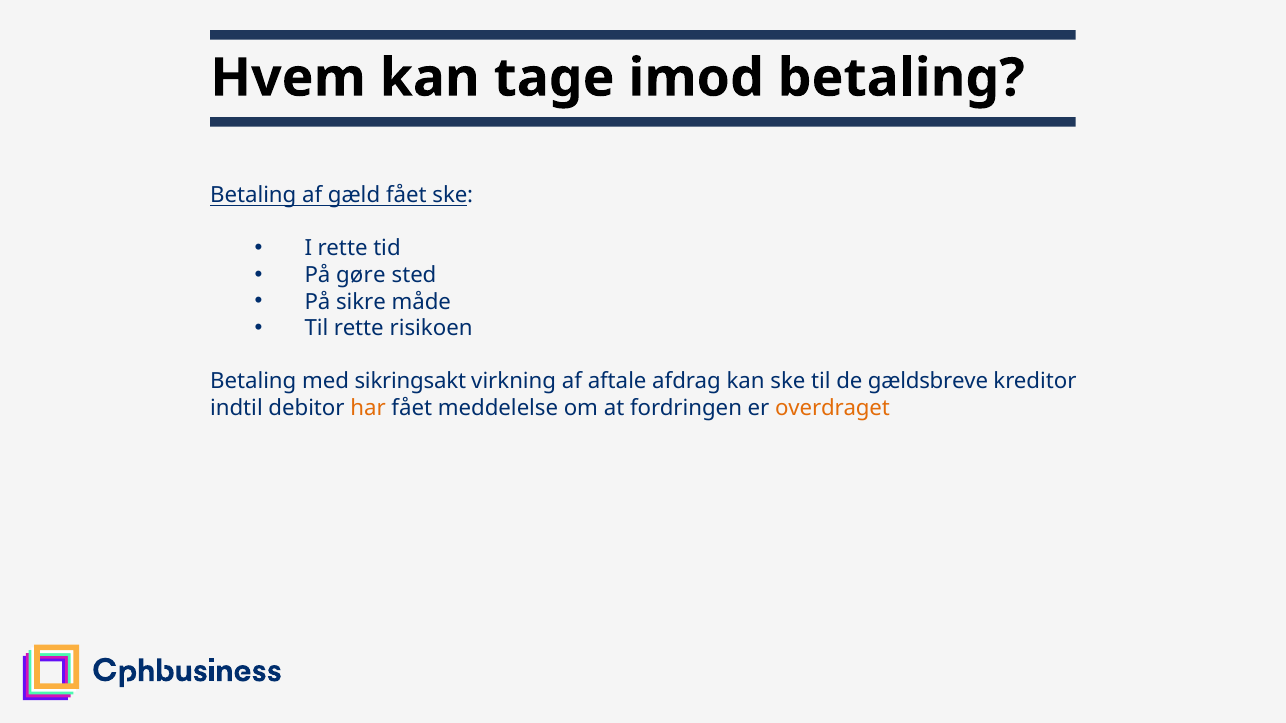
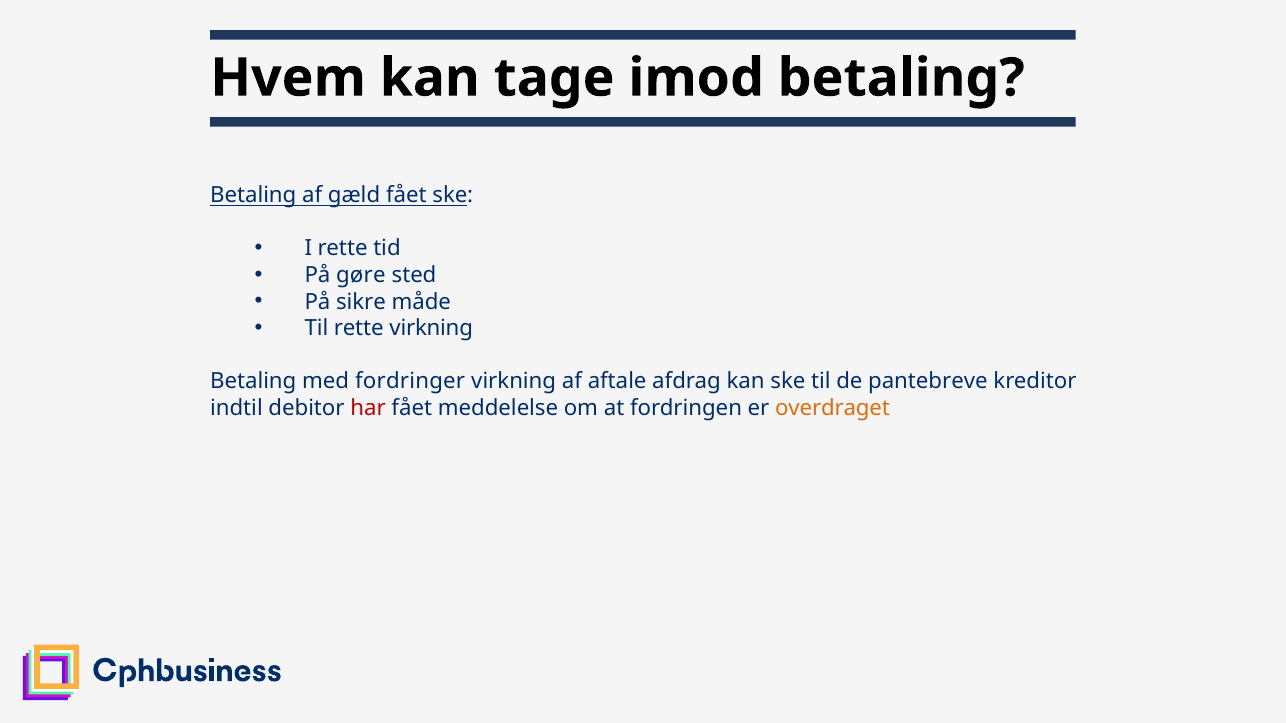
rette risikoen: risikoen -> virkning (431, 328)
sikringsakt: sikringsakt -> fordringer (410, 382)
gældsbreve: gældsbreve -> pantebreve (928, 382)
har colour: orange -> red (368, 408)
